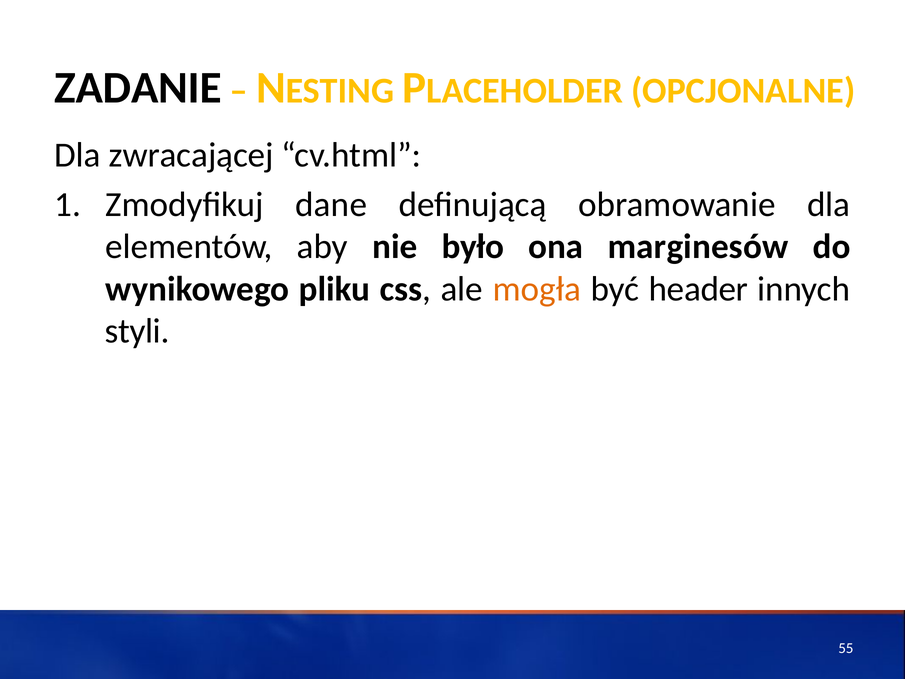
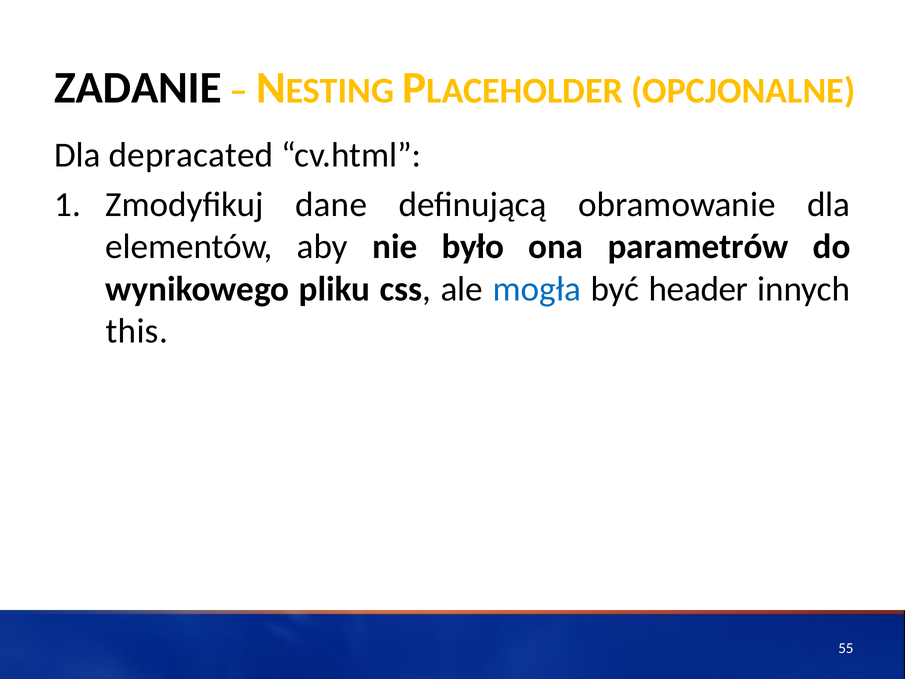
zwracającej: zwracającej -> depracated (191, 155)
marginesów: marginesów -> parametrów (698, 247)
mogła colour: orange -> blue (537, 289)
styli: styli -> this (137, 331)
